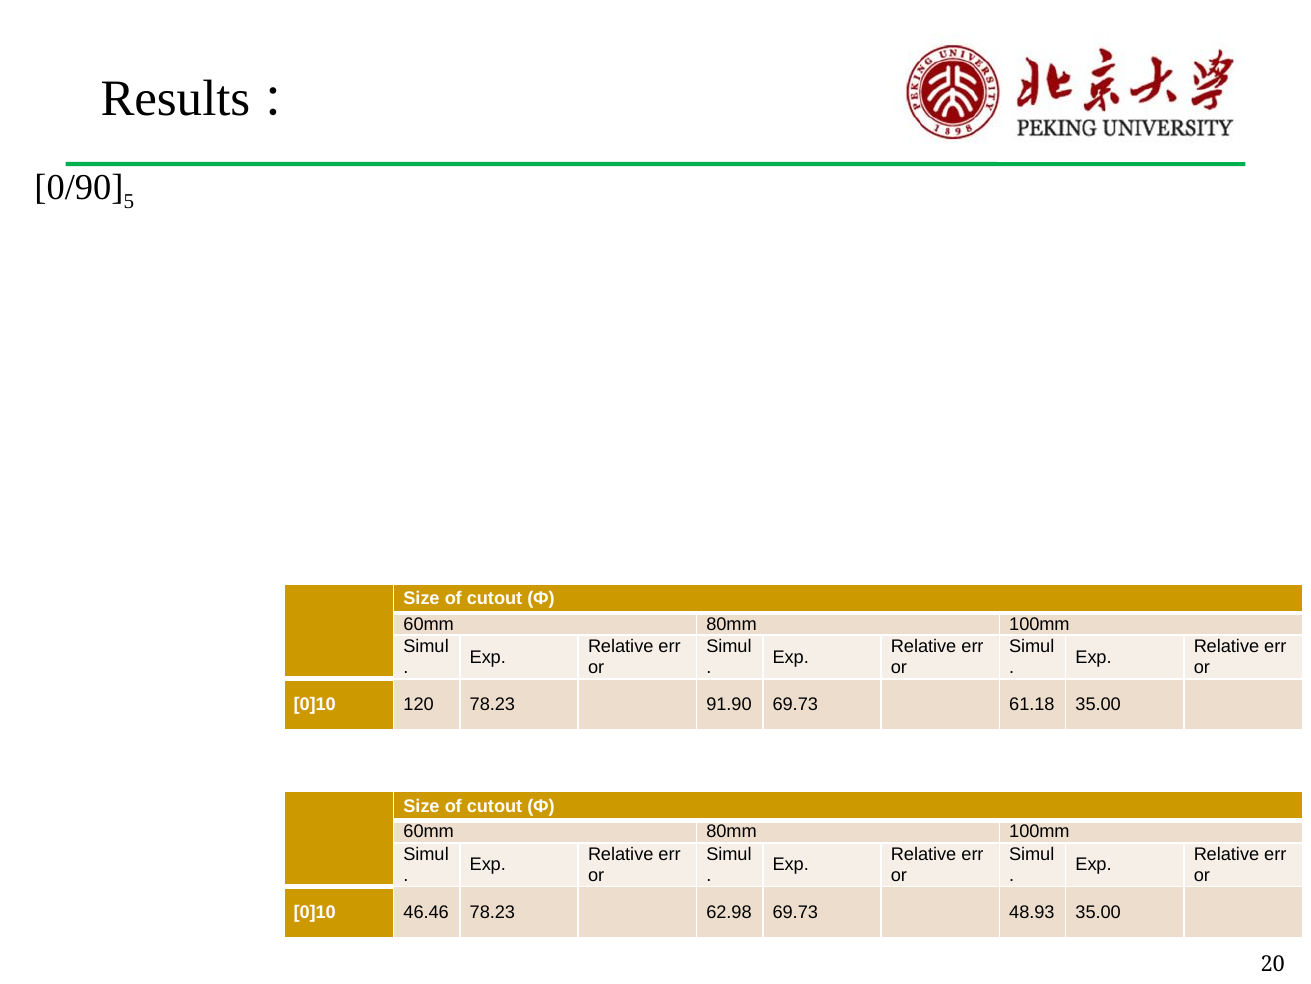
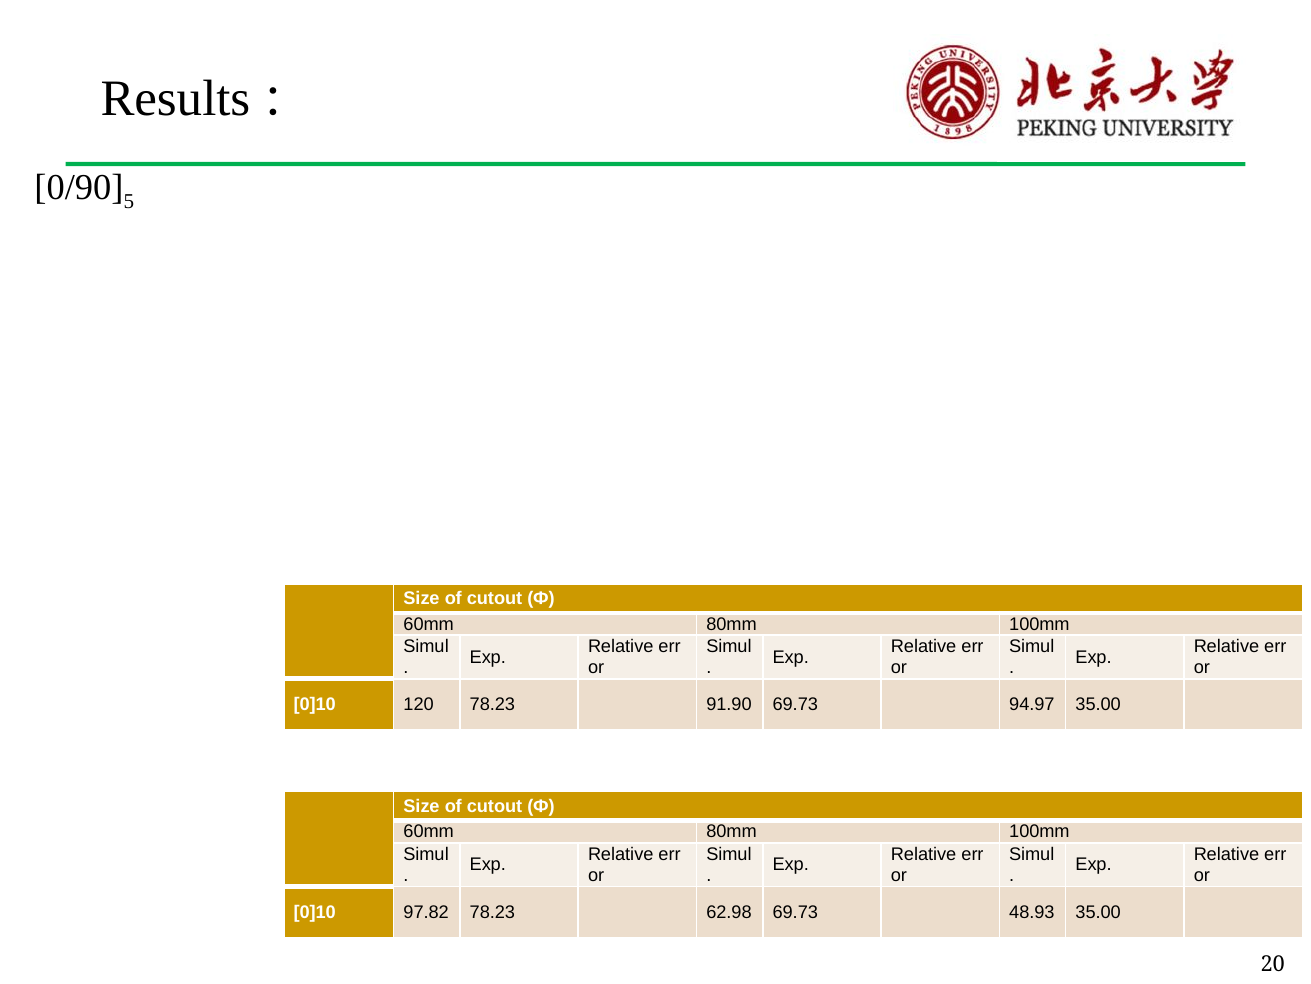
61.18: 61.18 -> 94.97 (1032, 704)
46.46: 46.46 -> 97.82 (426, 912)
